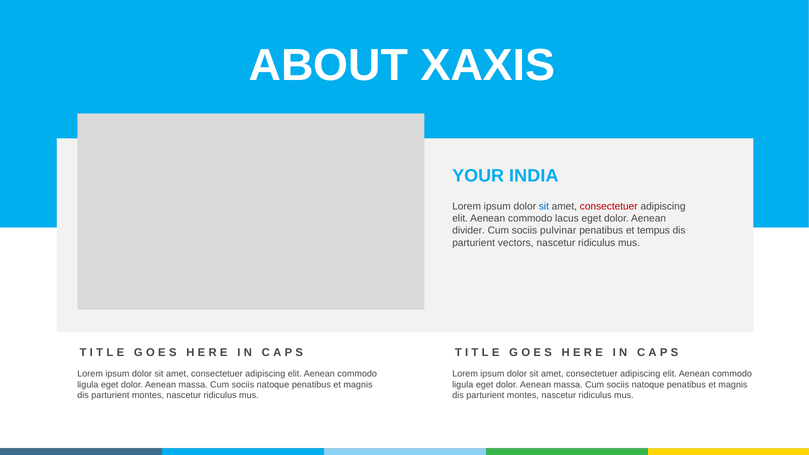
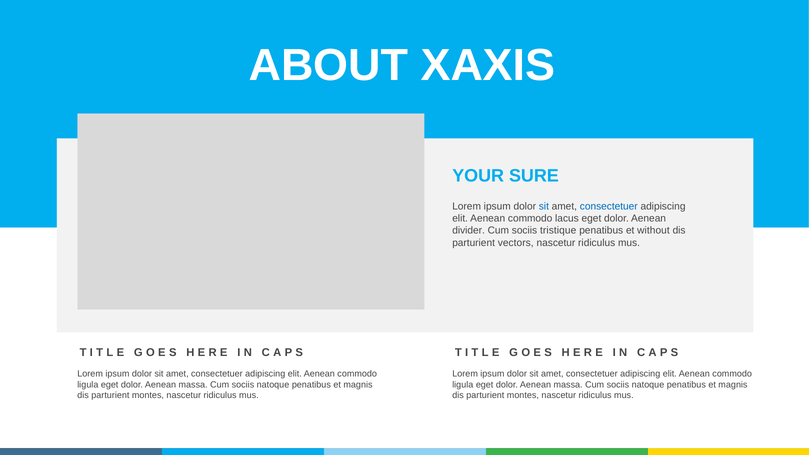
INDIA: INDIA -> SURE (534, 176)
consectetuer colour: red -> blue (609, 206)
pulvinar: pulvinar -> tristique (558, 231)
tempus: tempus -> without (653, 231)
